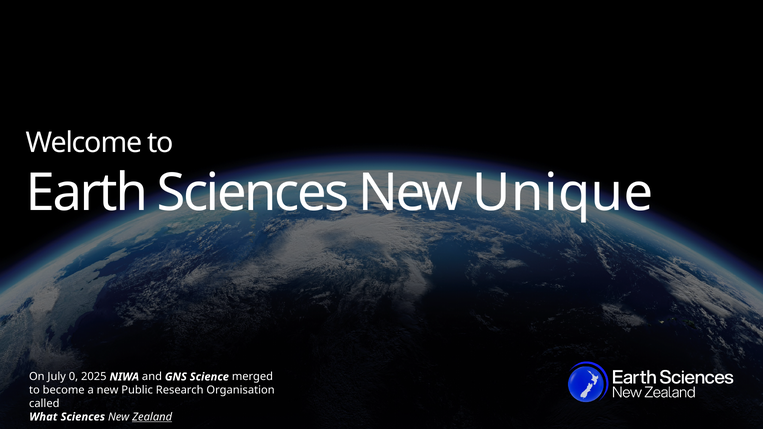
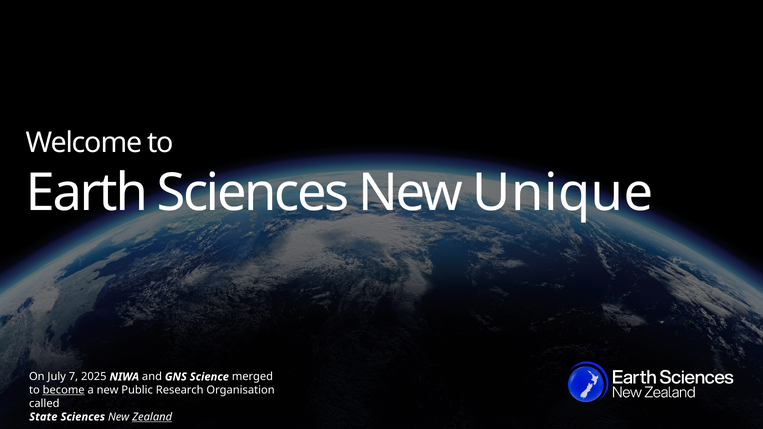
0: 0 -> 7 (73, 377)
become underline: none -> present (64, 390)
What: What -> State (43, 417)
